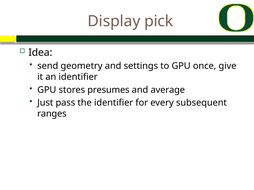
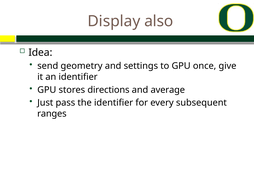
pick: pick -> also (159, 21)
presumes: presumes -> directions (108, 90)
